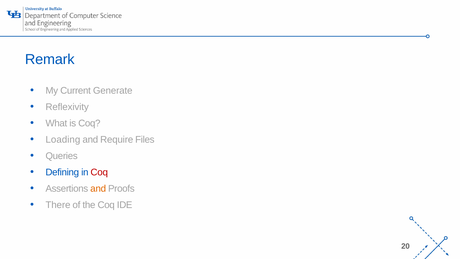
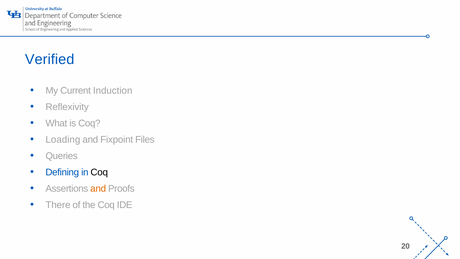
Remark: Remark -> Verified (50, 59)
Generate: Generate -> Induction (113, 91)
Require: Require -> Fixpoint (117, 140)
Coq colour: red -> black (99, 172)
